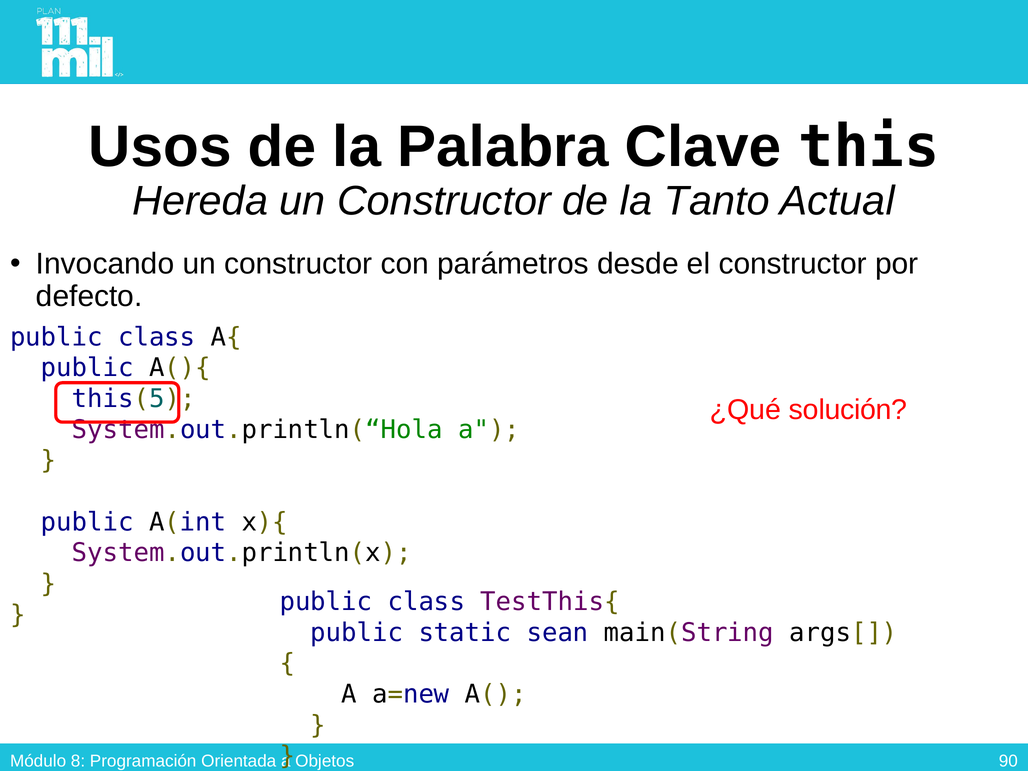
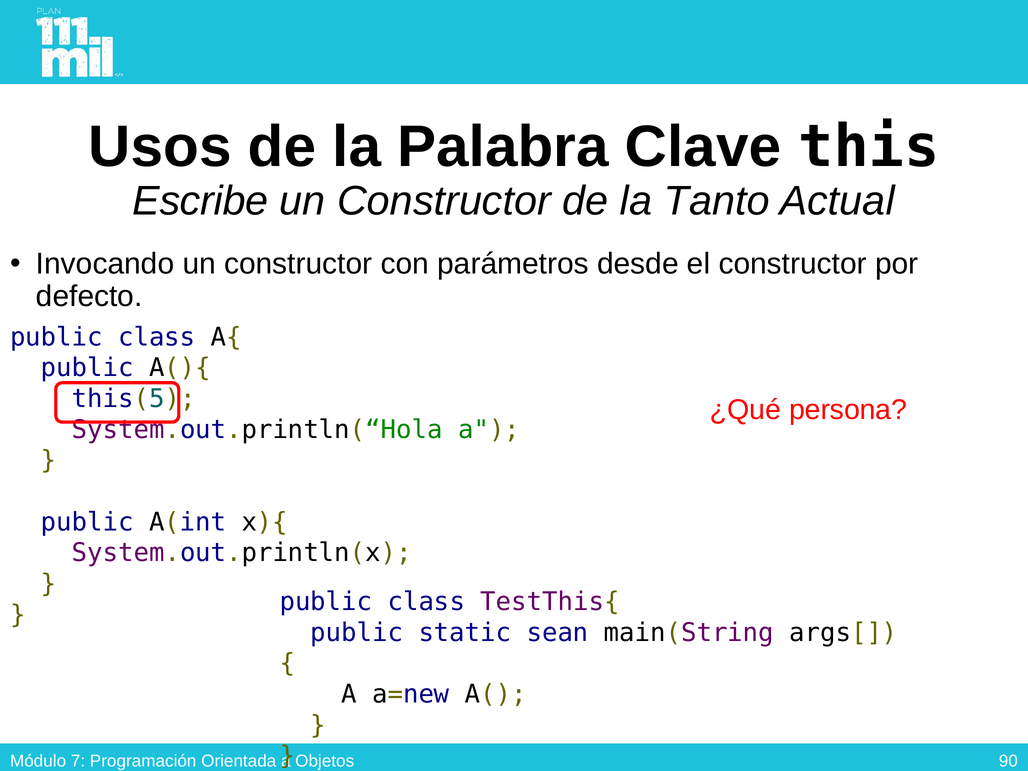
Hereda: Hereda -> Escribe (200, 201)
solución: solución -> persona (848, 410)
8: 8 -> 7 (78, 761)
